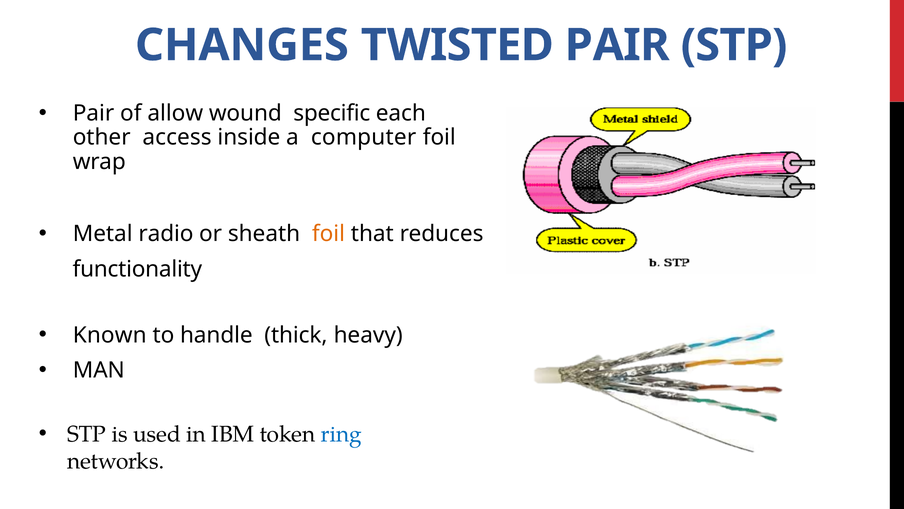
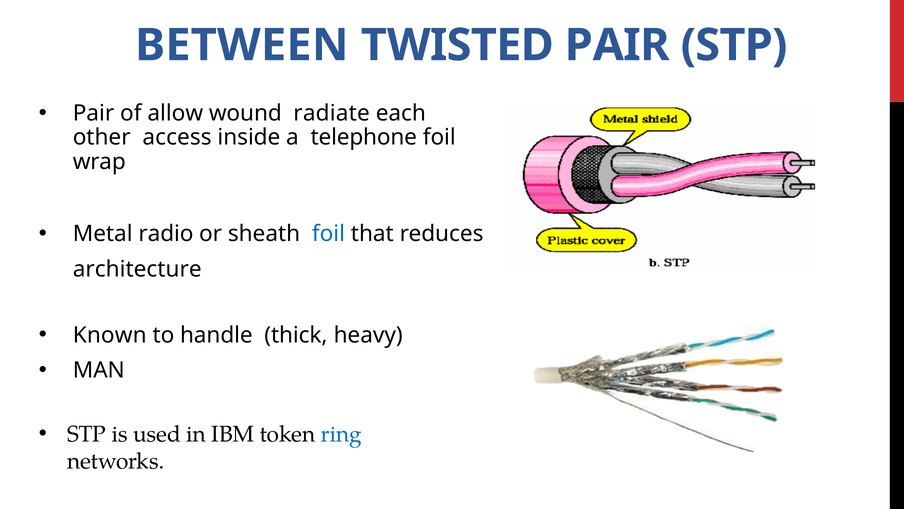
CHANGES: CHANGES -> BETWEEN (242, 45)
specific: specific -> radiate (332, 113)
computer: computer -> telephone (364, 137)
foil colour: orange -> blue (328, 234)
functionality: functionality -> architecture (137, 269)
